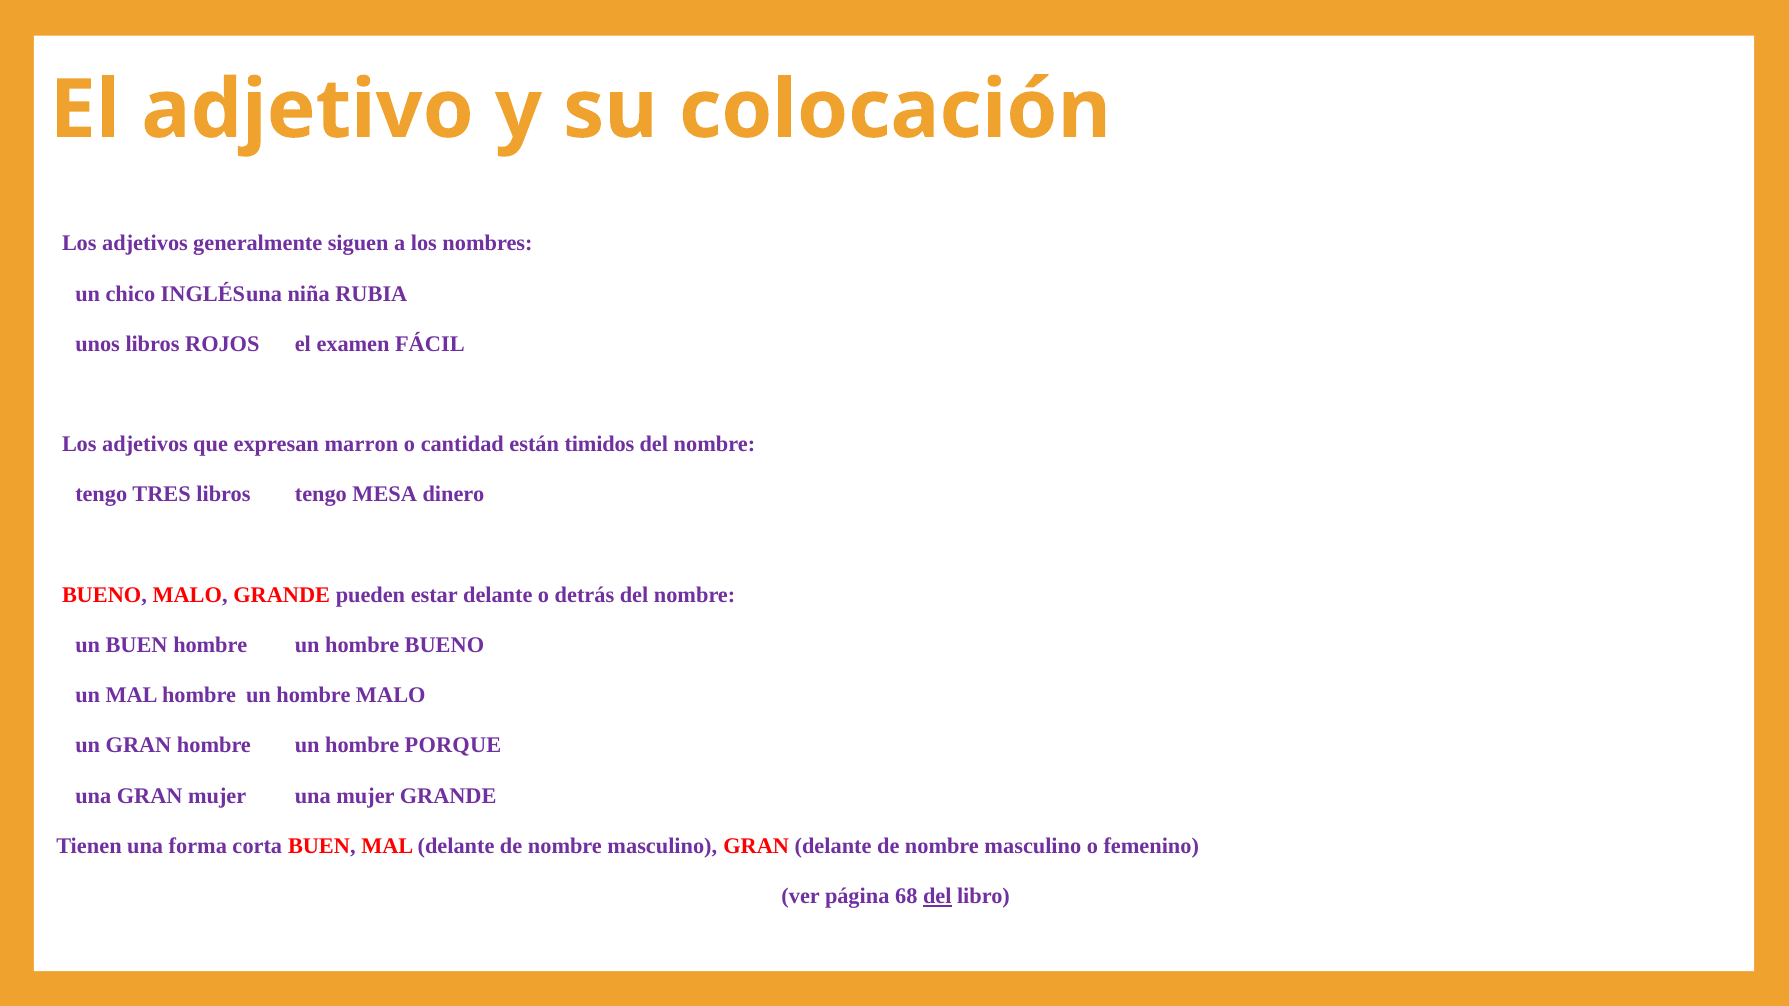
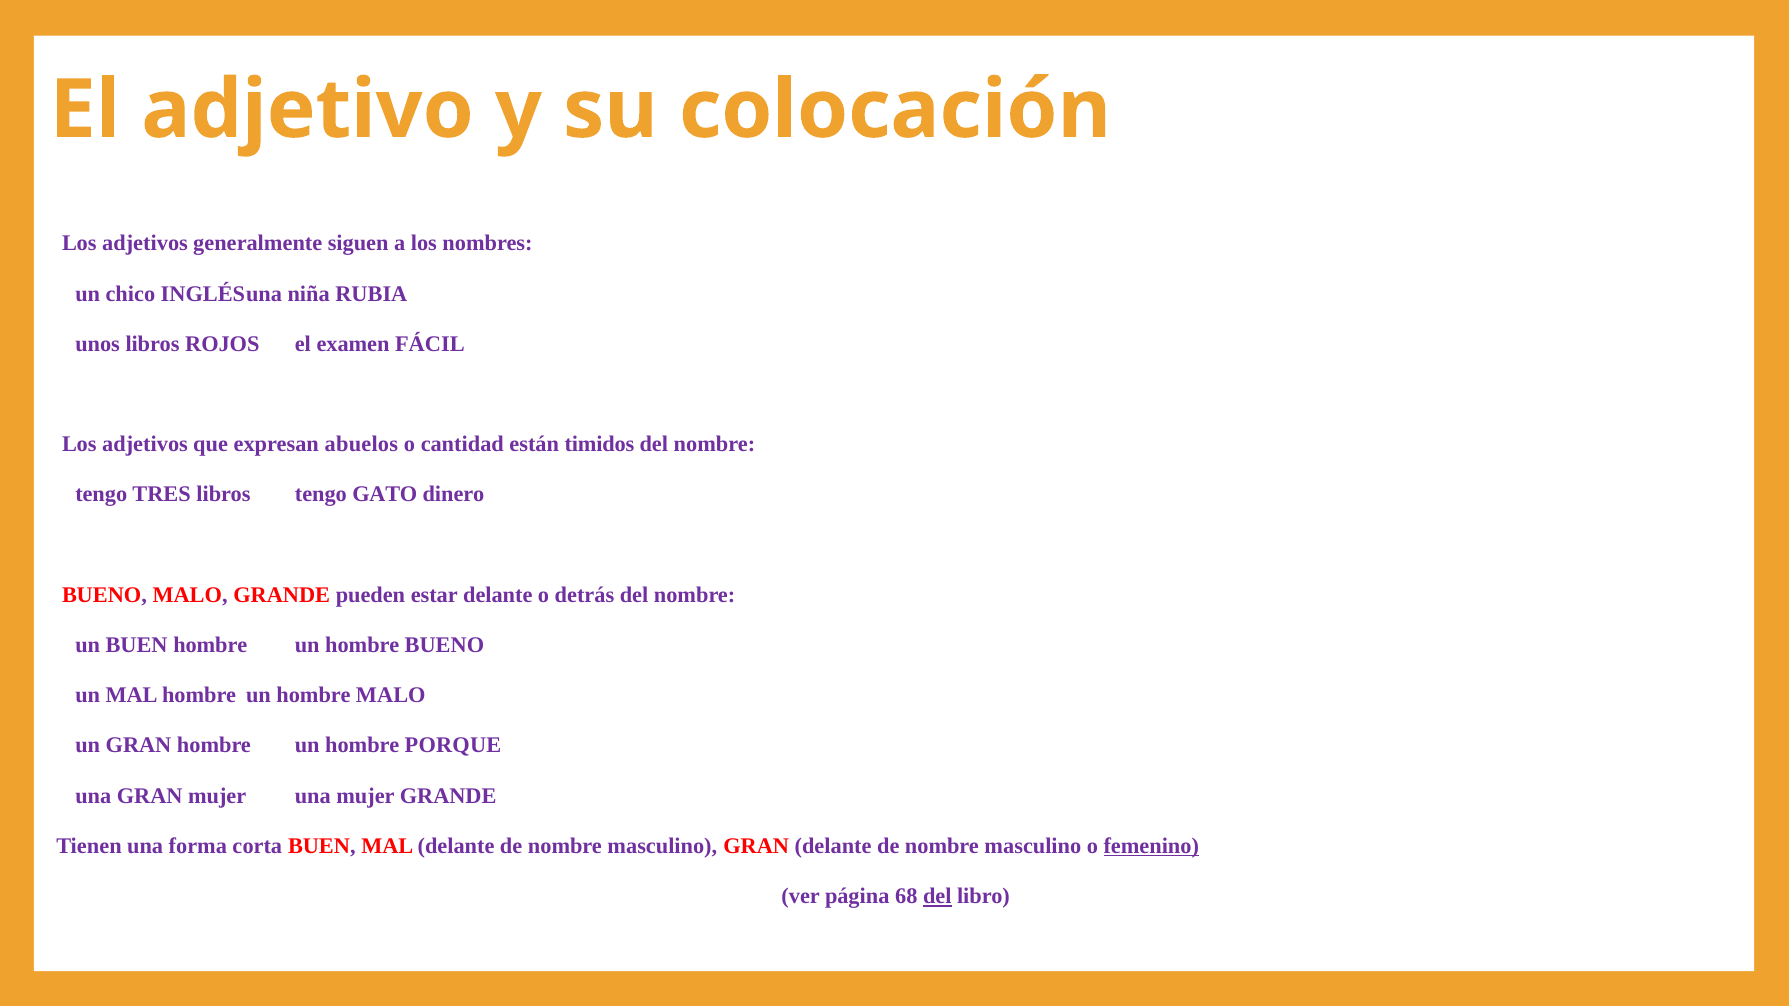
marron: marron -> abuelos (361, 444)
MESA: MESA -> GATO (385, 495)
femenino underline: none -> present (1151, 846)
